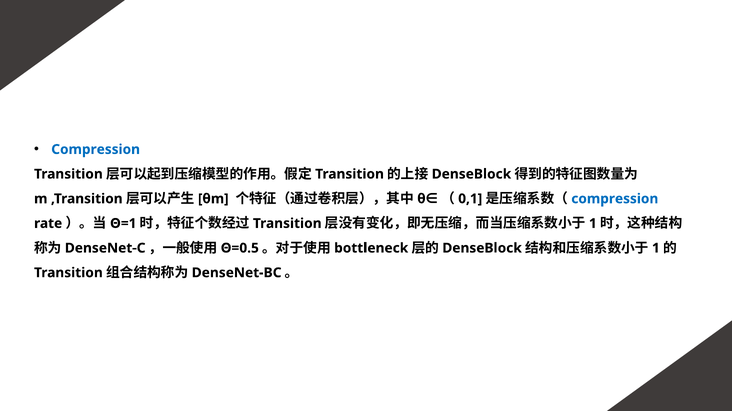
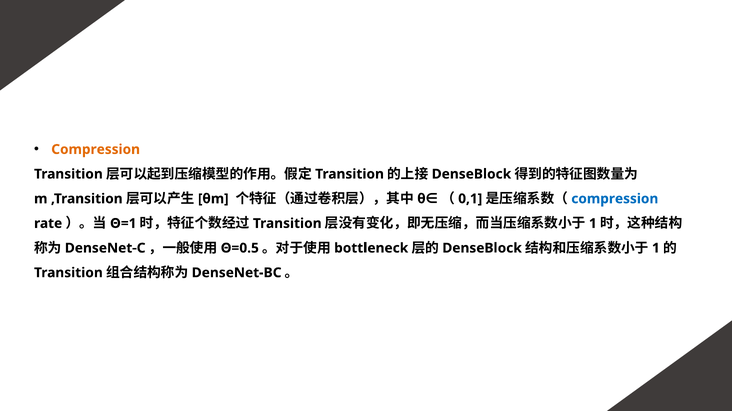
Compression colour: blue -> orange (96, 150)
